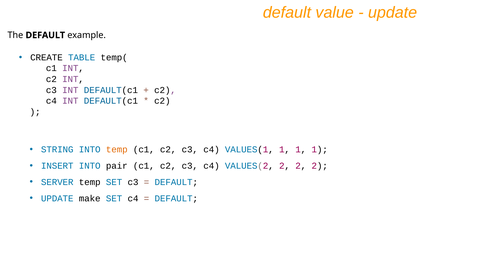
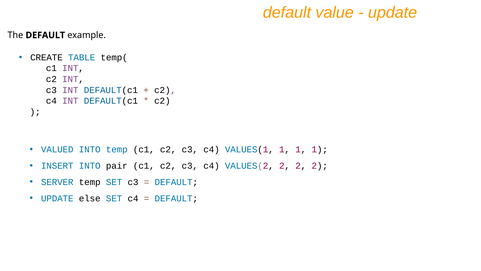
STRING: STRING -> VALUED (57, 149)
temp colour: orange -> blue (117, 149)
make: make -> else (90, 198)
